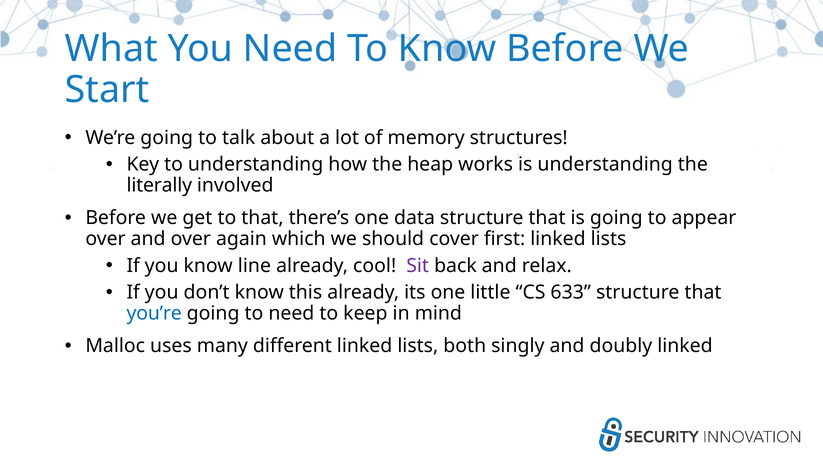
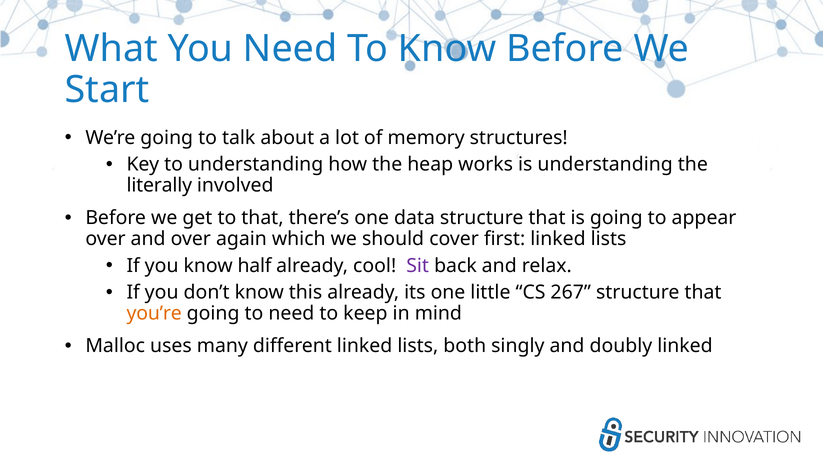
line: line -> half (255, 266)
633: 633 -> 267 (571, 292)
you’re colour: blue -> orange (154, 313)
